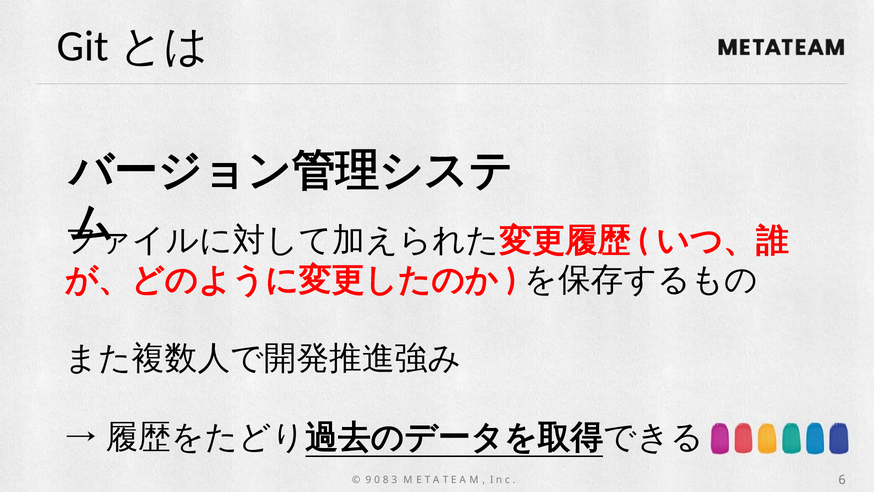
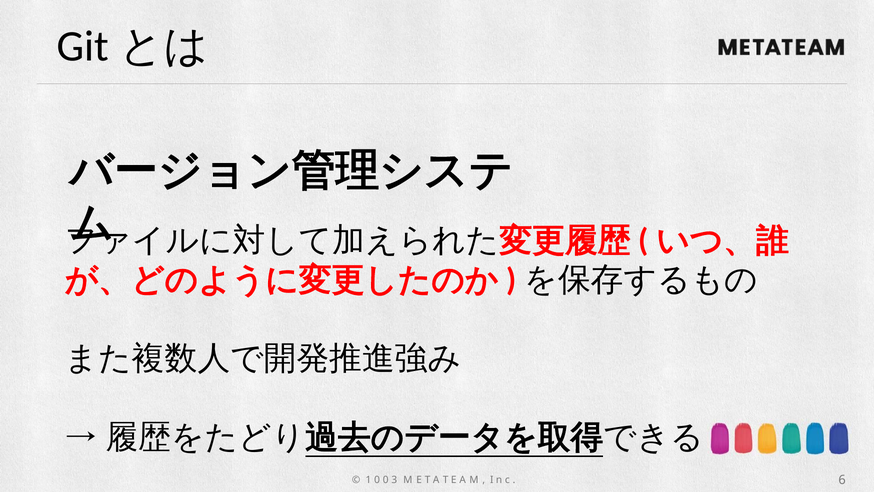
9: 9 -> 1 (368, 480)
0 8: 8 -> 0 (386, 480)
